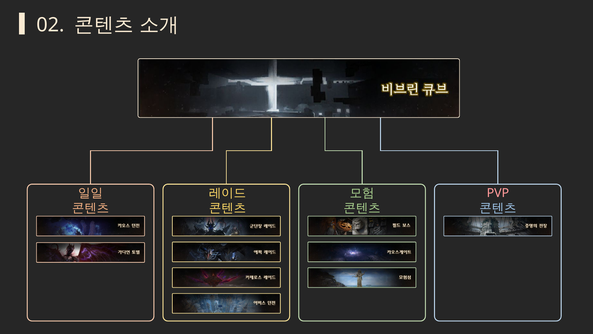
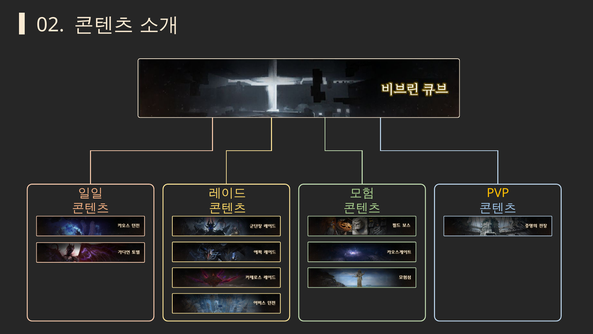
PVP colour: pink -> yellow (498, 193)
